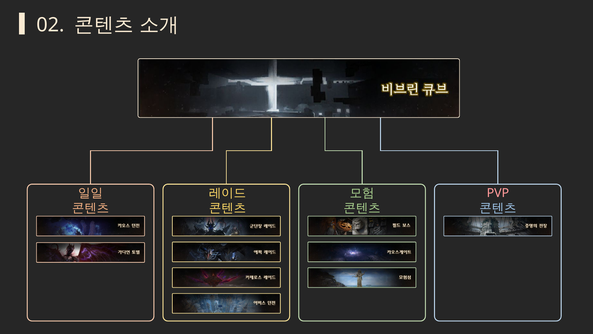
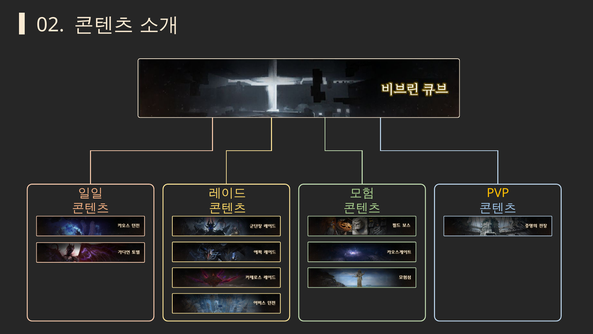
PVP colour: pink -> yellow (498, 193)
